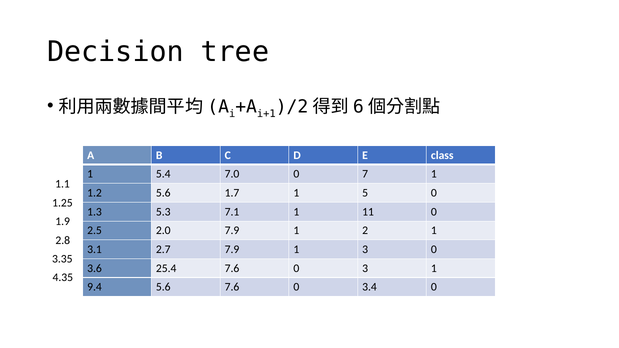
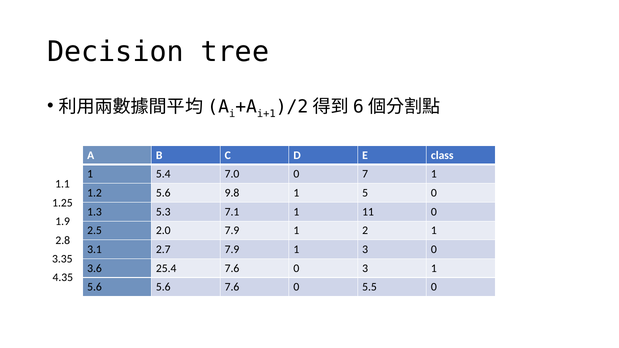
1.7: 1.7 -> 9.8 (232, 193)
9.4: 9.4 -> 5.6 (94, 287)
3.4: 3.4 -> 5.5 (370, 287)
